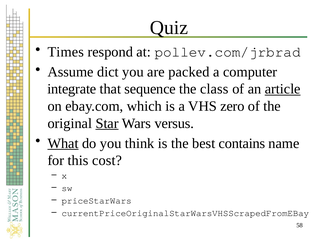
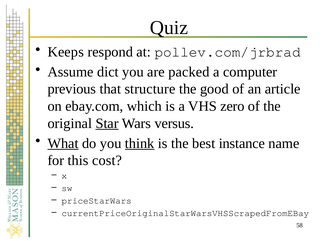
Times: Times -> Keeps (66, 52)
integrate: integrate -> previous (72, 89)
sequence: sequence -> structure (150, 89)
class: class -> good (214, 89)
article underline: present -> none (283, 89)
think underline: none -> present (140, 144)
contains: contains -> instance (242, 144)
